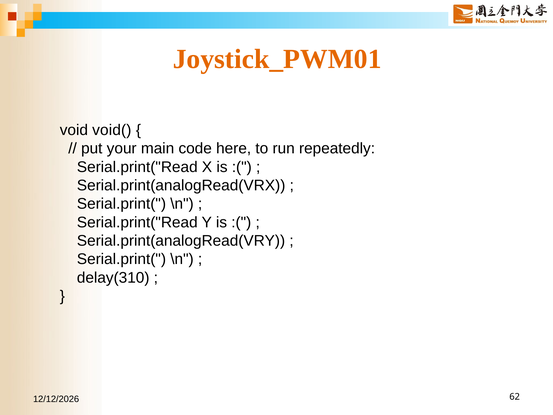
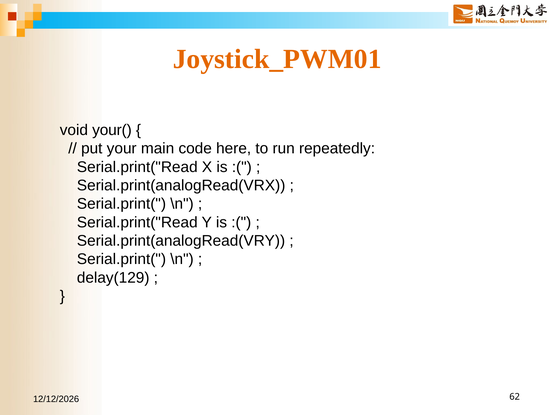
void(: void( -> your( (112, 130)
delay(310: delay(310 -> delay(129 (113, 277)
